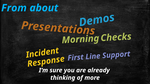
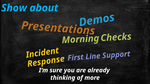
From: From -> Show (14, 8)
